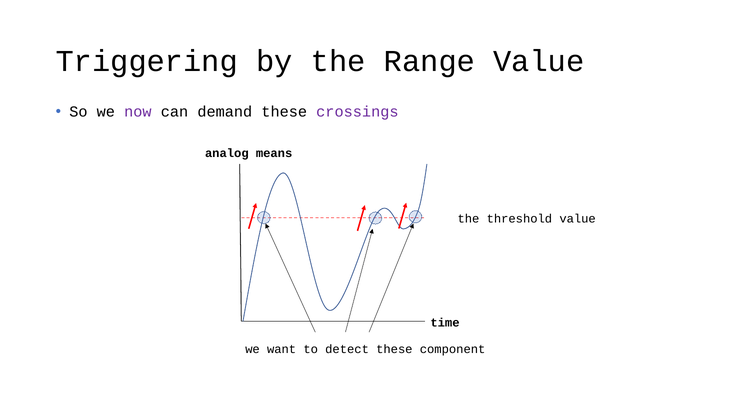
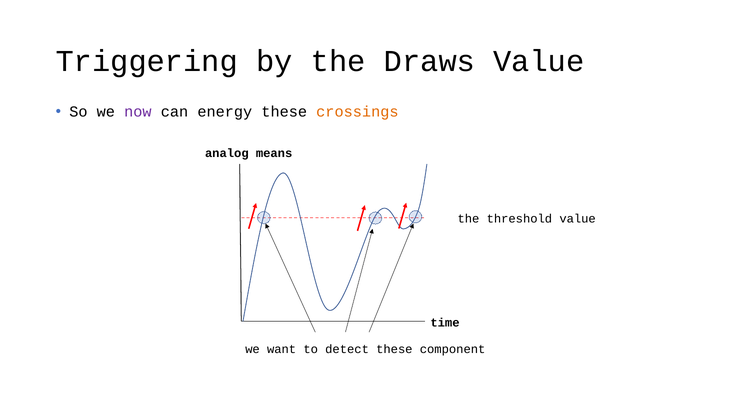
Range: Range -> Draws (429, 61)
demand: demand -> energy (225, 112)
crossings colour: purple -> orange (357, 112)
